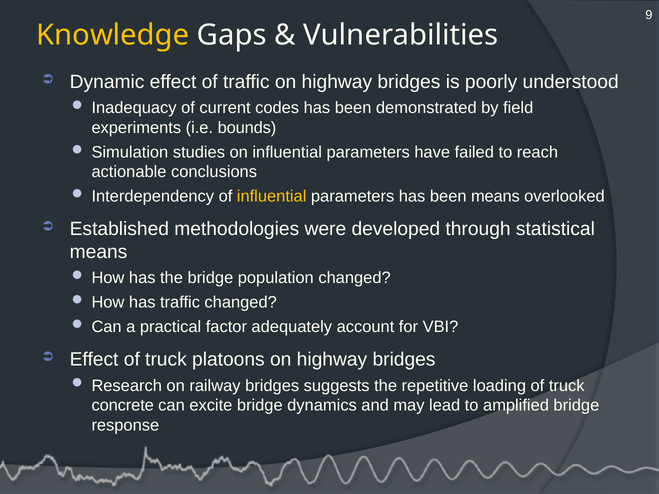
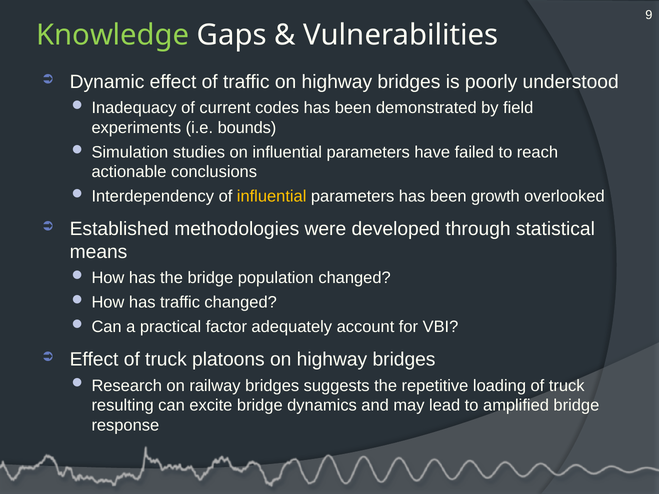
Knowledge colour: yellow -> light green (113, 35)
been means: means -> growth (495, 197)
concrete: concrete -> resulting (123, 406)
